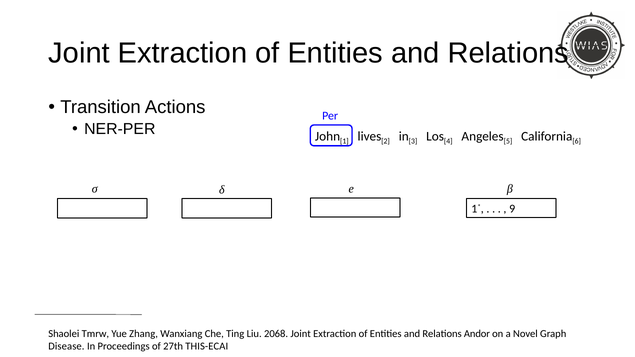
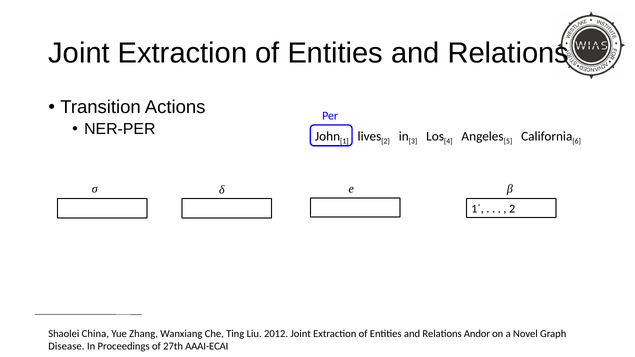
9: 9 -> 2 (512, 209)
Tmrw: Tmrw -> China (95, 334)
2068: 2068 -> 2012 (276, 334)
THIS-ECAI: THIS-ECAI -> AAAI-ECAI (207, 347)
